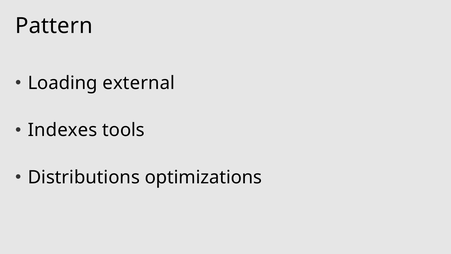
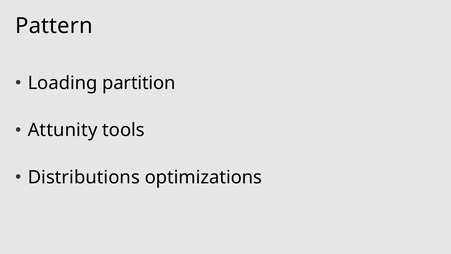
external: external -> partition (139, 83)
Indexes: Indexes -> Attunity (63, 130)
